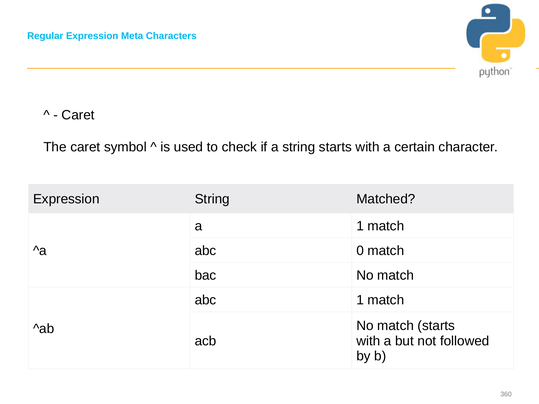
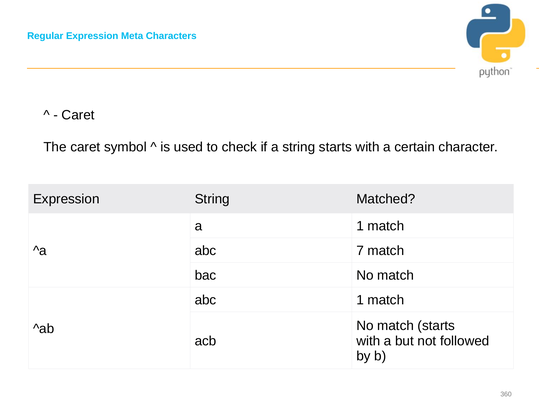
0: 0 -> 7 (360, 251)
